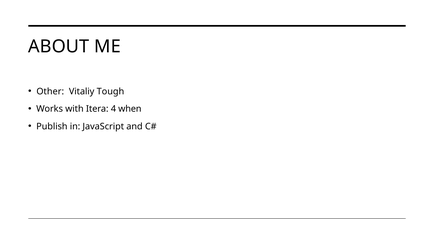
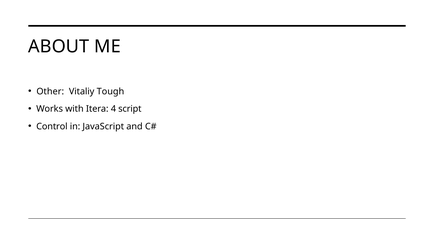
when: when -> script (130, 109)
Publish: Publish -> Control (52, 127)
